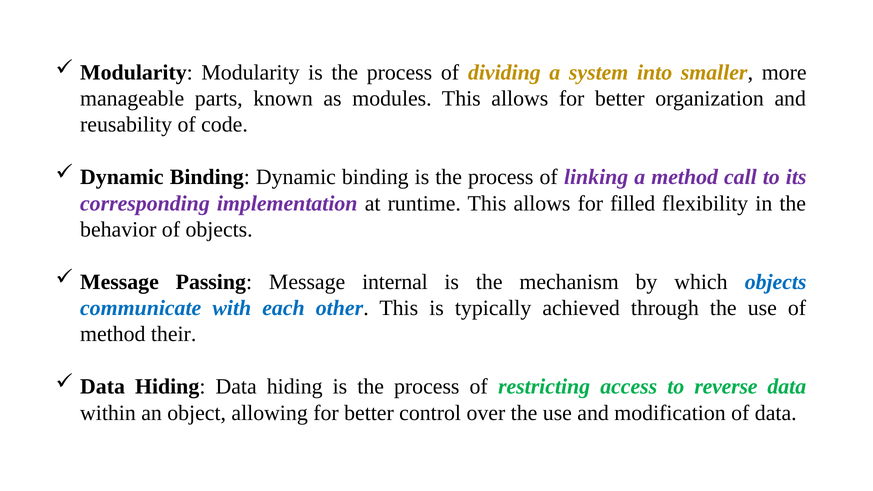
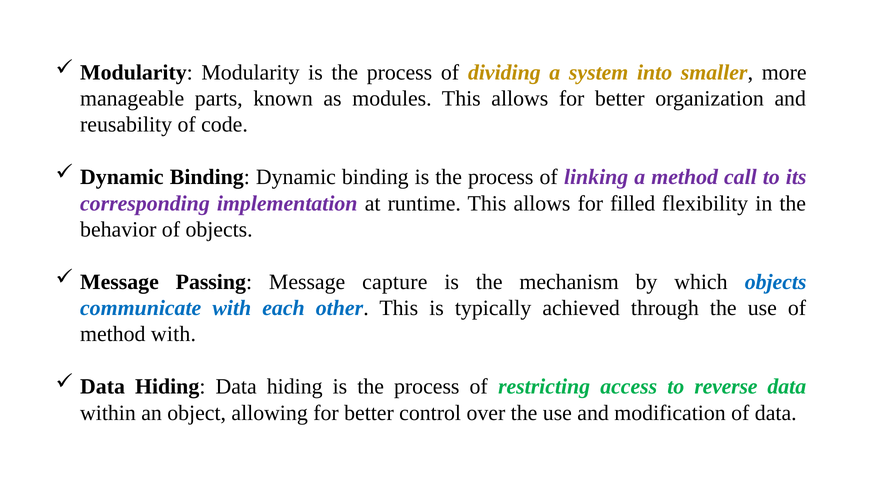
internal: internal -> capture (395, 282)
method their: their -> with (174, 334)
